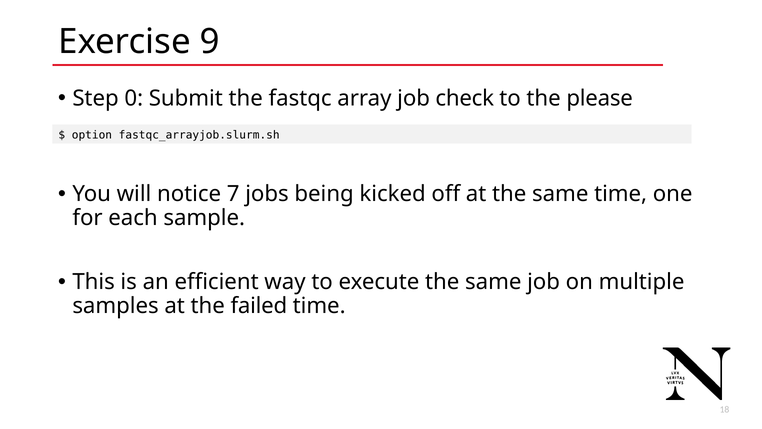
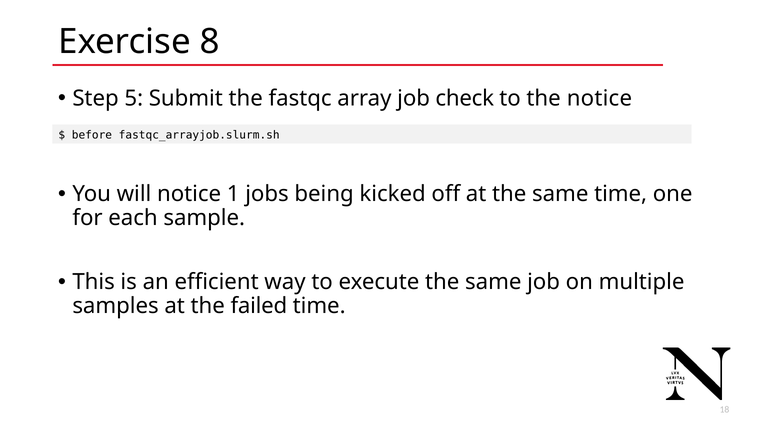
9: 9 -> 8 (210, 42)
0: 0 -> 5 (134, 98)
the please: please -> notice (599, 98)
option: option -> before (92, 135)
7: 7 -> 1 (233, 194)
